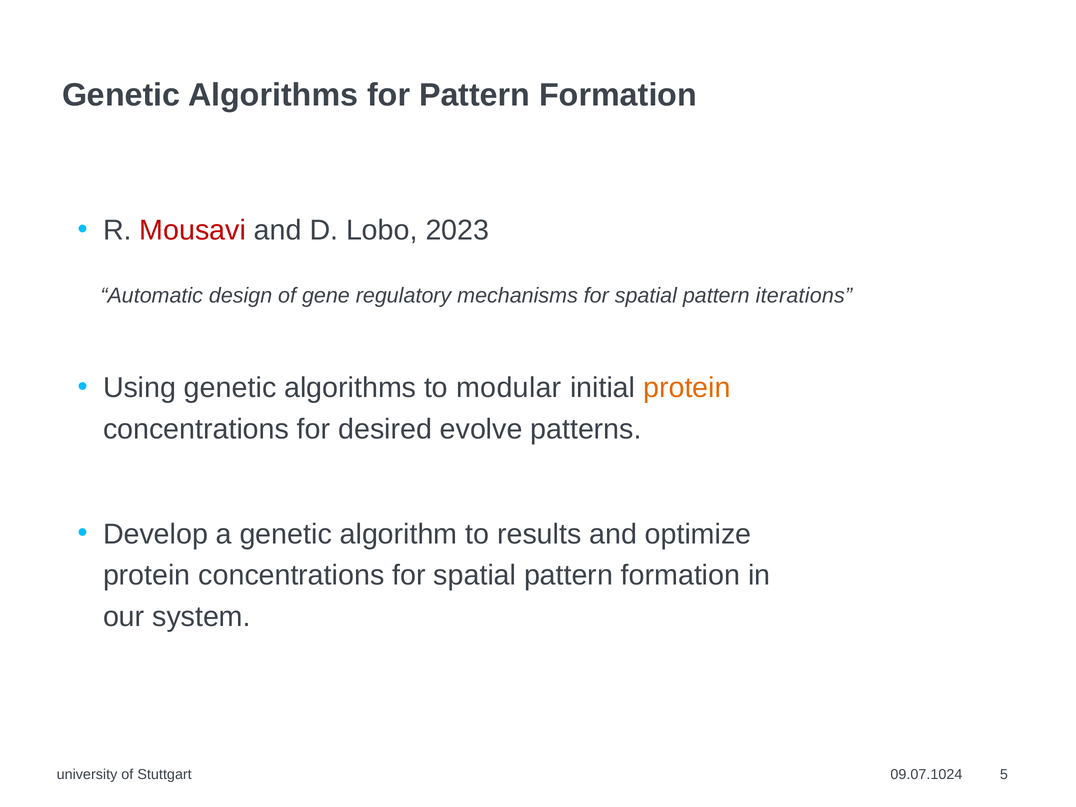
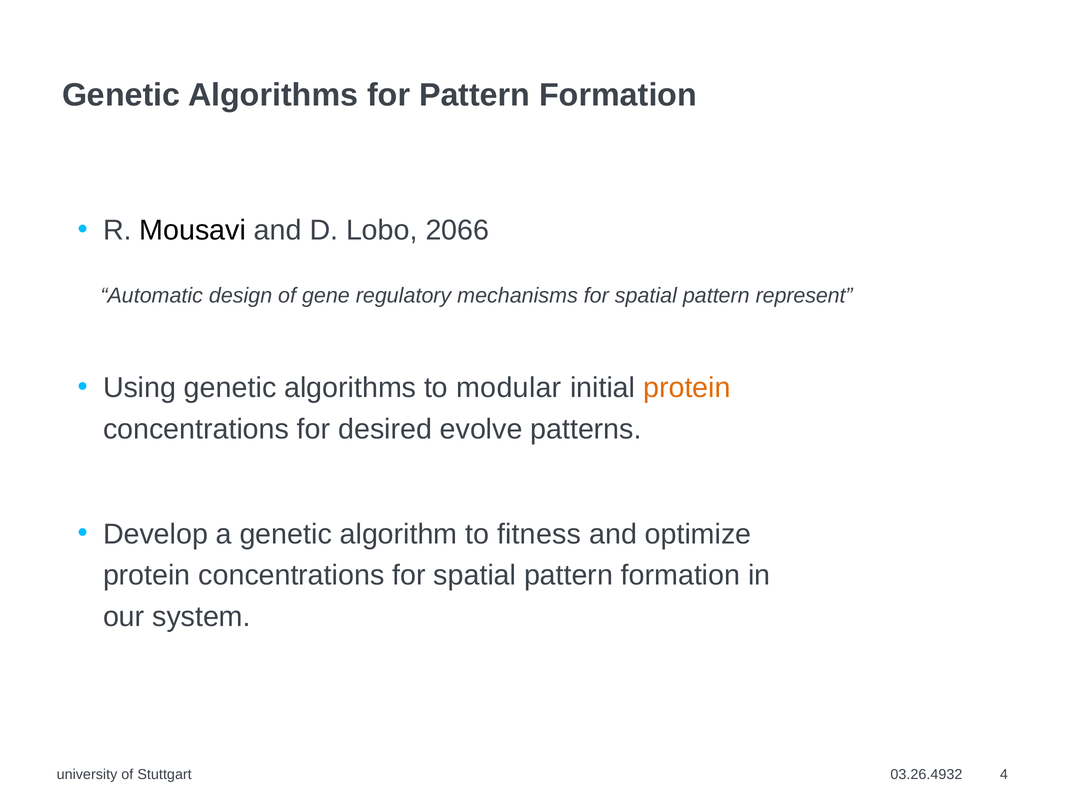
Mousavi colour: red -> black (193, 230)
2023: 2023 -> 2066 (457, 230)
iterations: iterations -> represent (804, 296)
results: results -> fitness (539, 534)
09.07.1024: 09.07.1024 -> 03.26.4932 (926, 775)
5: 5 -> 4 (1004, 775)
